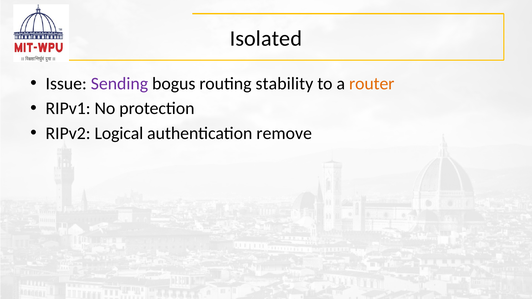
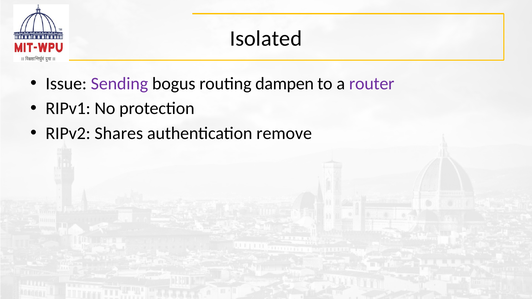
stability: stability -> dampen (285, 84)
router colour: orange -> purple (372, 84)
Logical: Logical -> Shares (119, 133)
